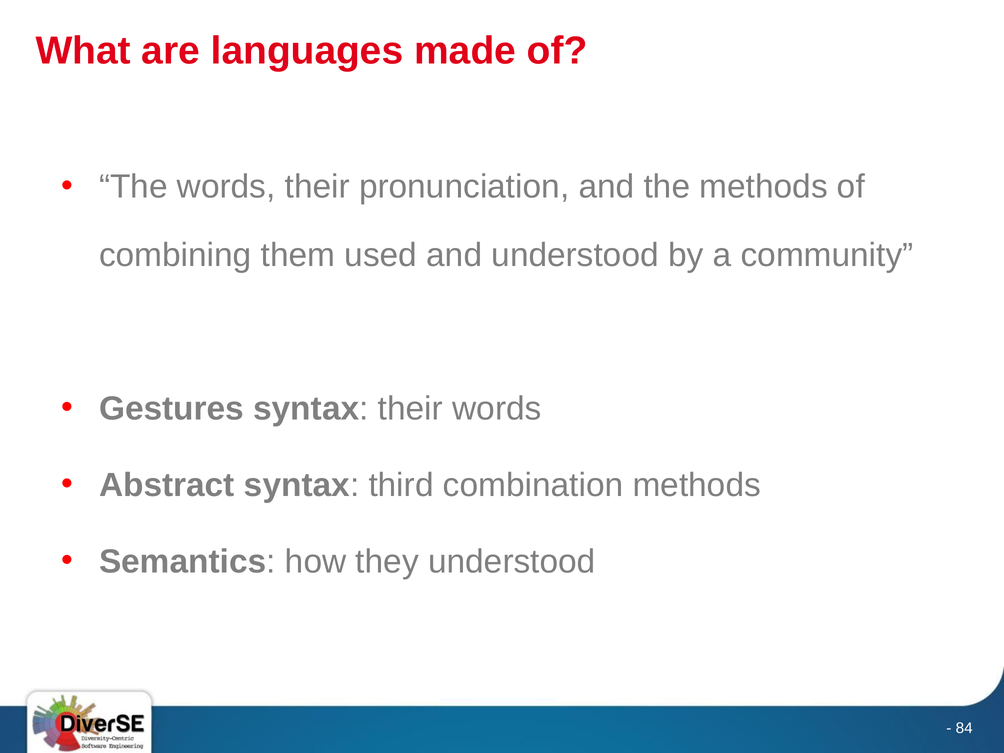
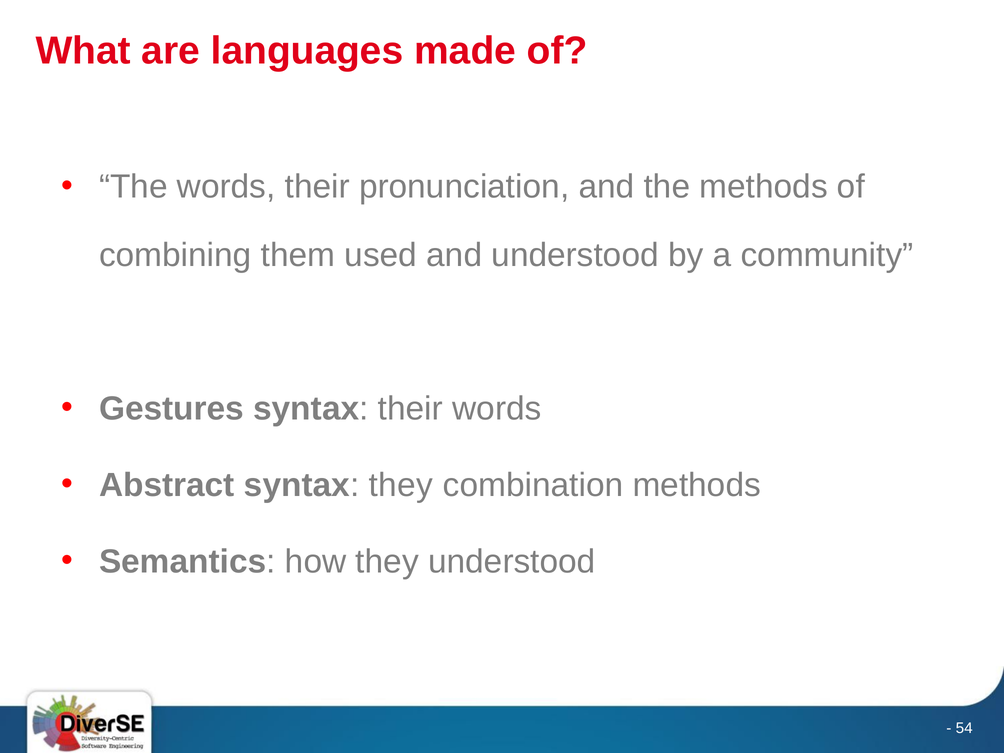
syntax third: third -> they (401, 485)
84: 84 -> 54 (964, 728)
